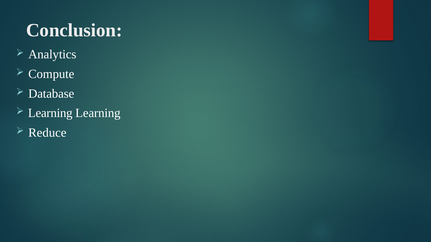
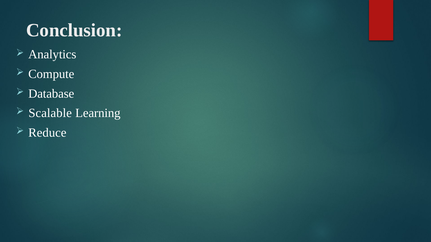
Learning: Learning -> Scalable (50, 113)
